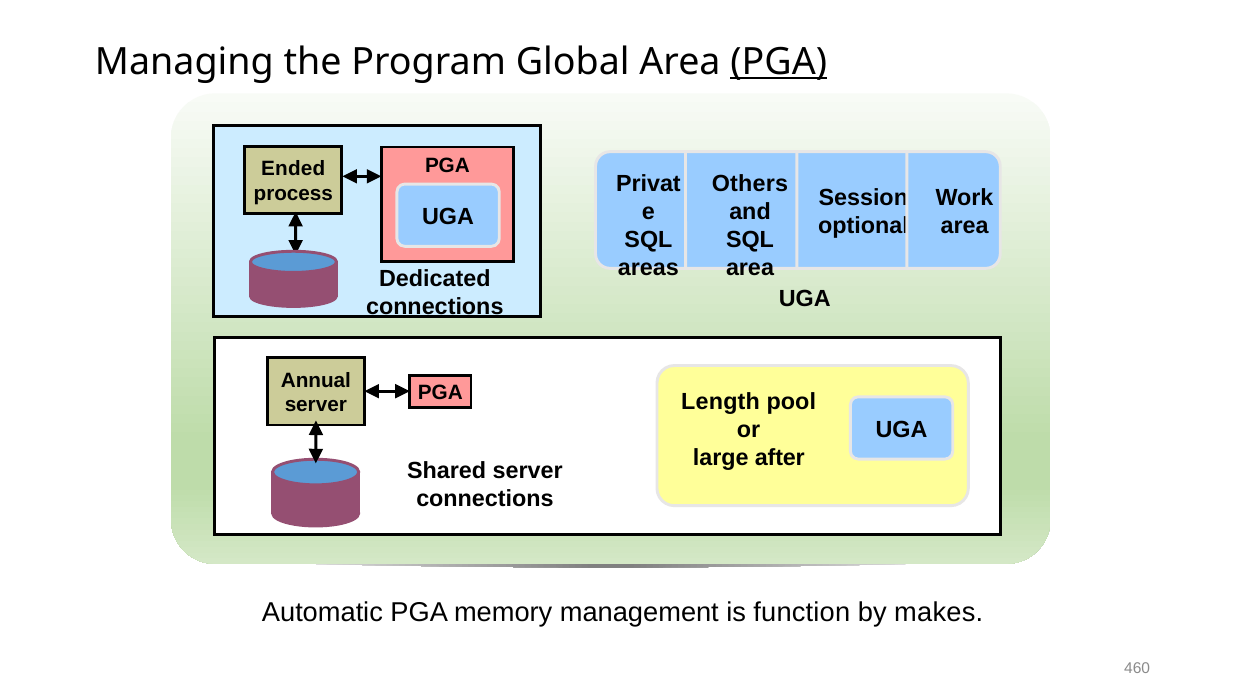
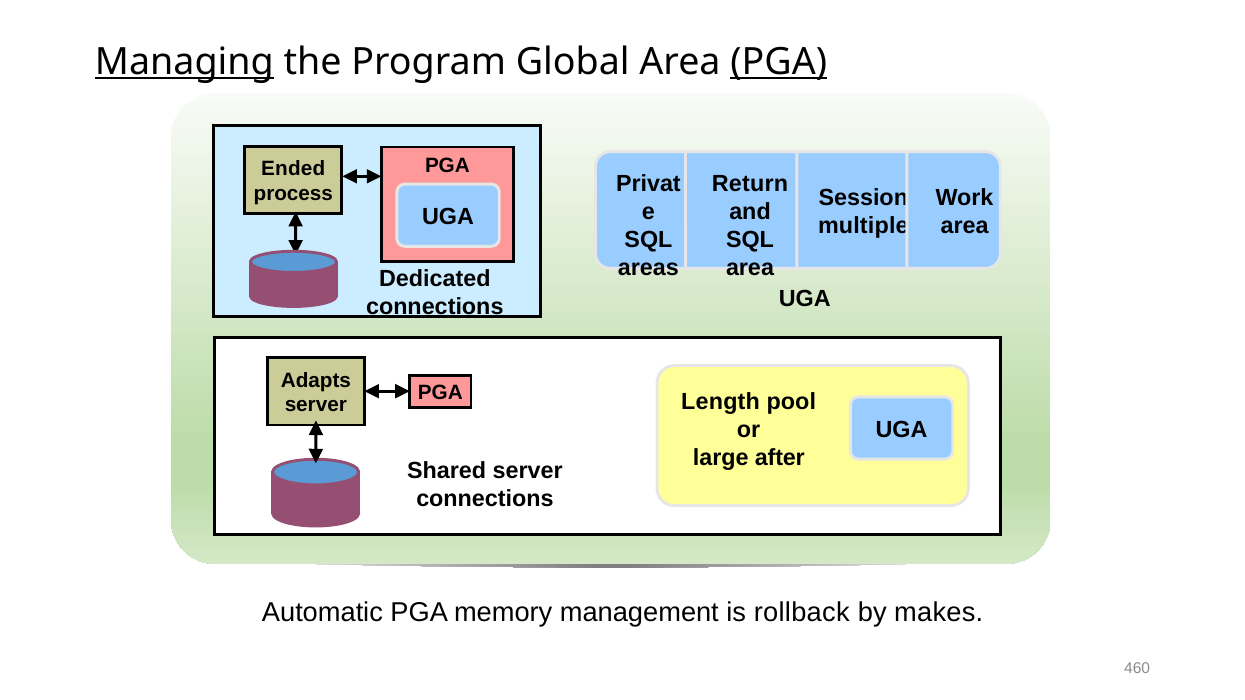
Managing underline: none -> present (184, 62)
Others: Others -> Return (750, 184)
optional: optional -> multiple (863, 226)
Annual: Annual -> Adapts (316, 381)
function: function -> rollback (802, 613)
